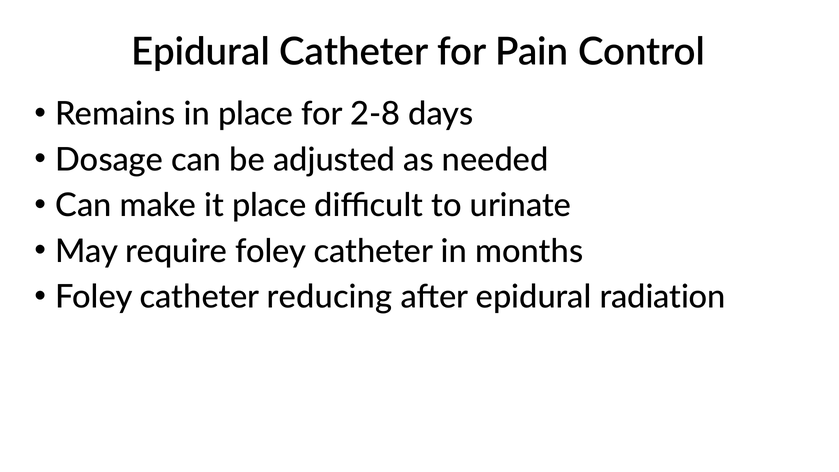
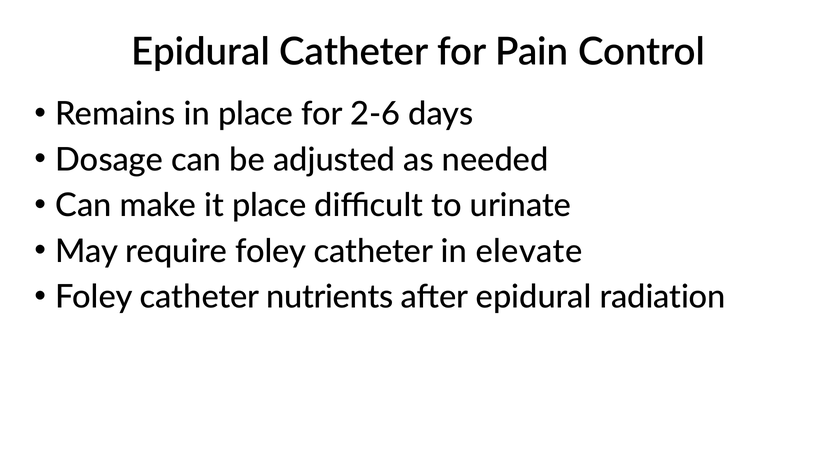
2-8: 2-8 -> 2-6 (375, 114)
months: months -> elevate (529, 251)
reducing: reducing -> nutrients (330, 297)
